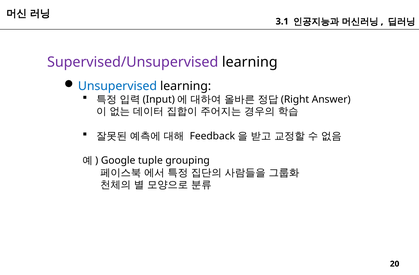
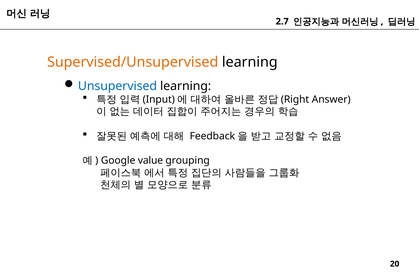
3.1: 3.1 -> 2.7 (282, 21)
Supervised/Unsupervised colour: purple -> orange (133, 62)
tuple: tuple -> value (150, 161)
